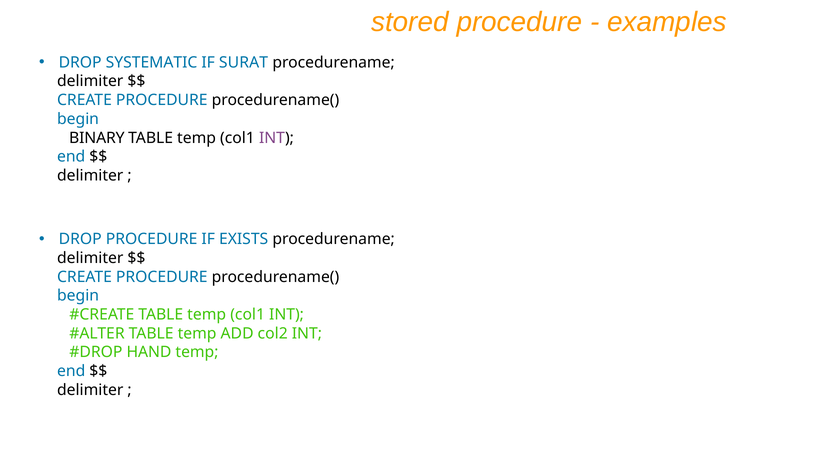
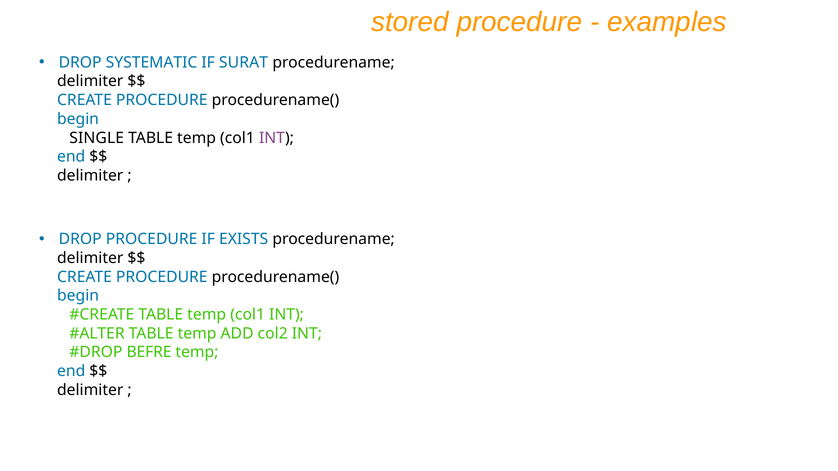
BINARY: BINARY -> SINGLE (97, 138)
HAND: HAND -> BEFRE (149, 353)
